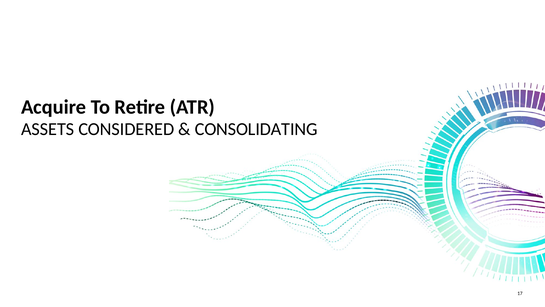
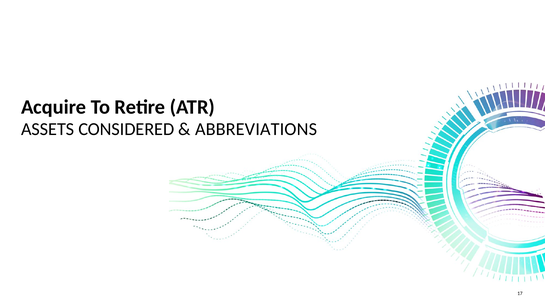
CONSOLIDATING: CONSOLIDATING -> ABBREVIATIONS (256, 129)
